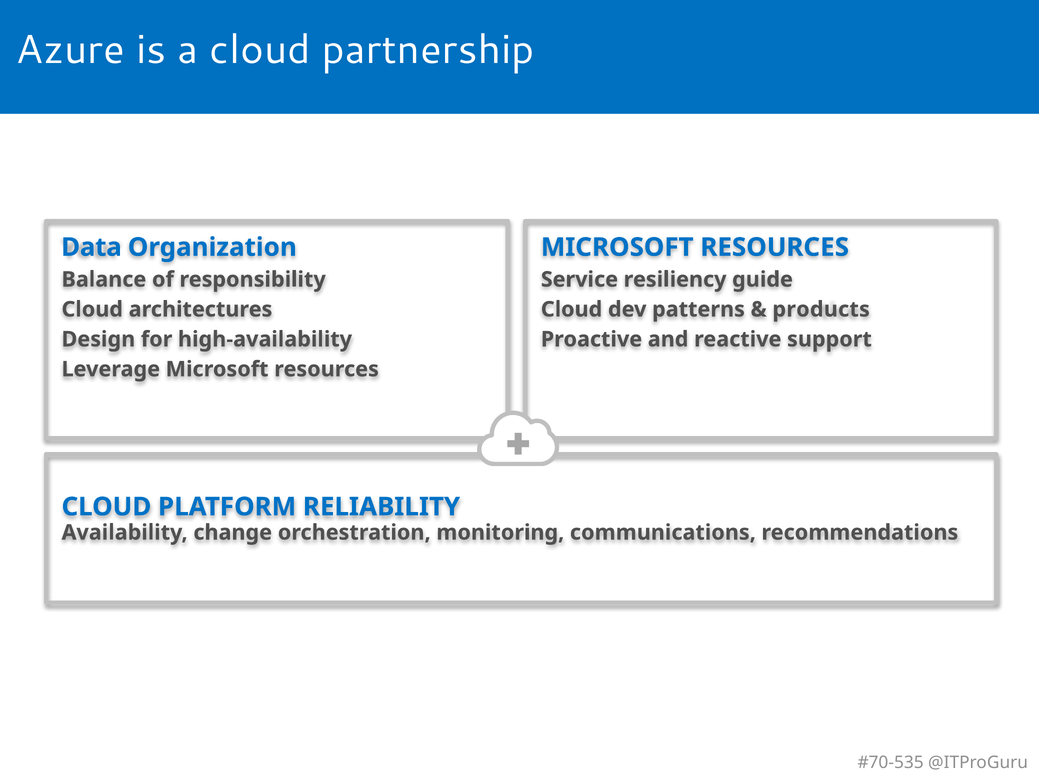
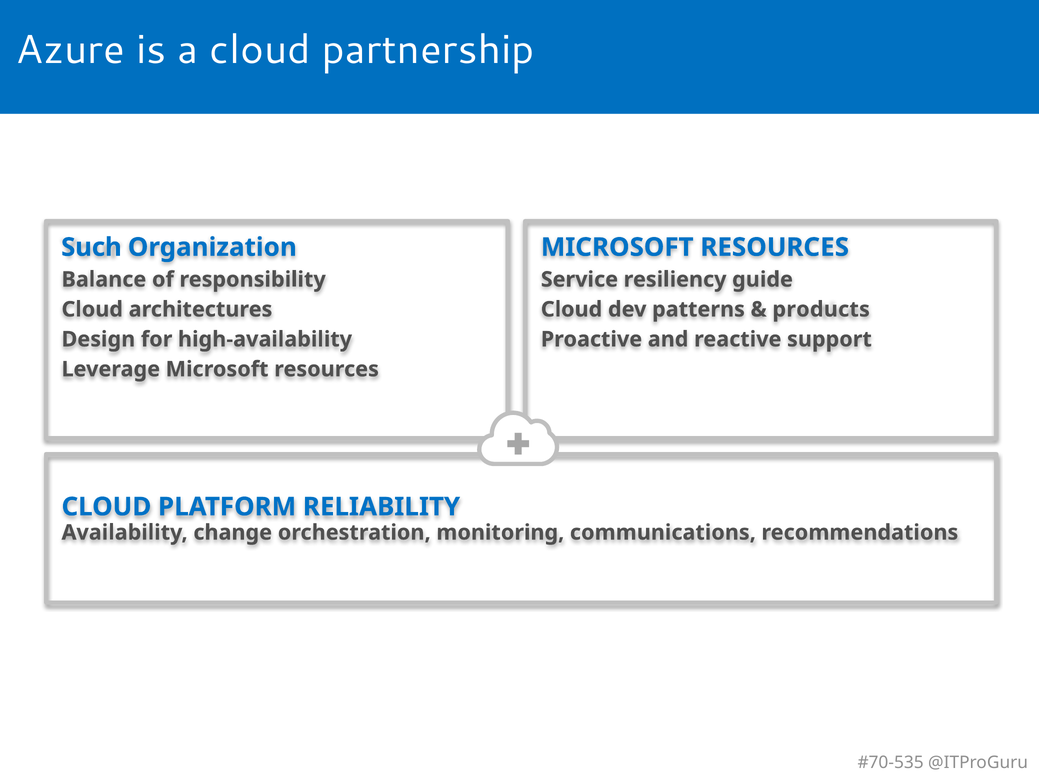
Data: Data -> Such (91, 247)
